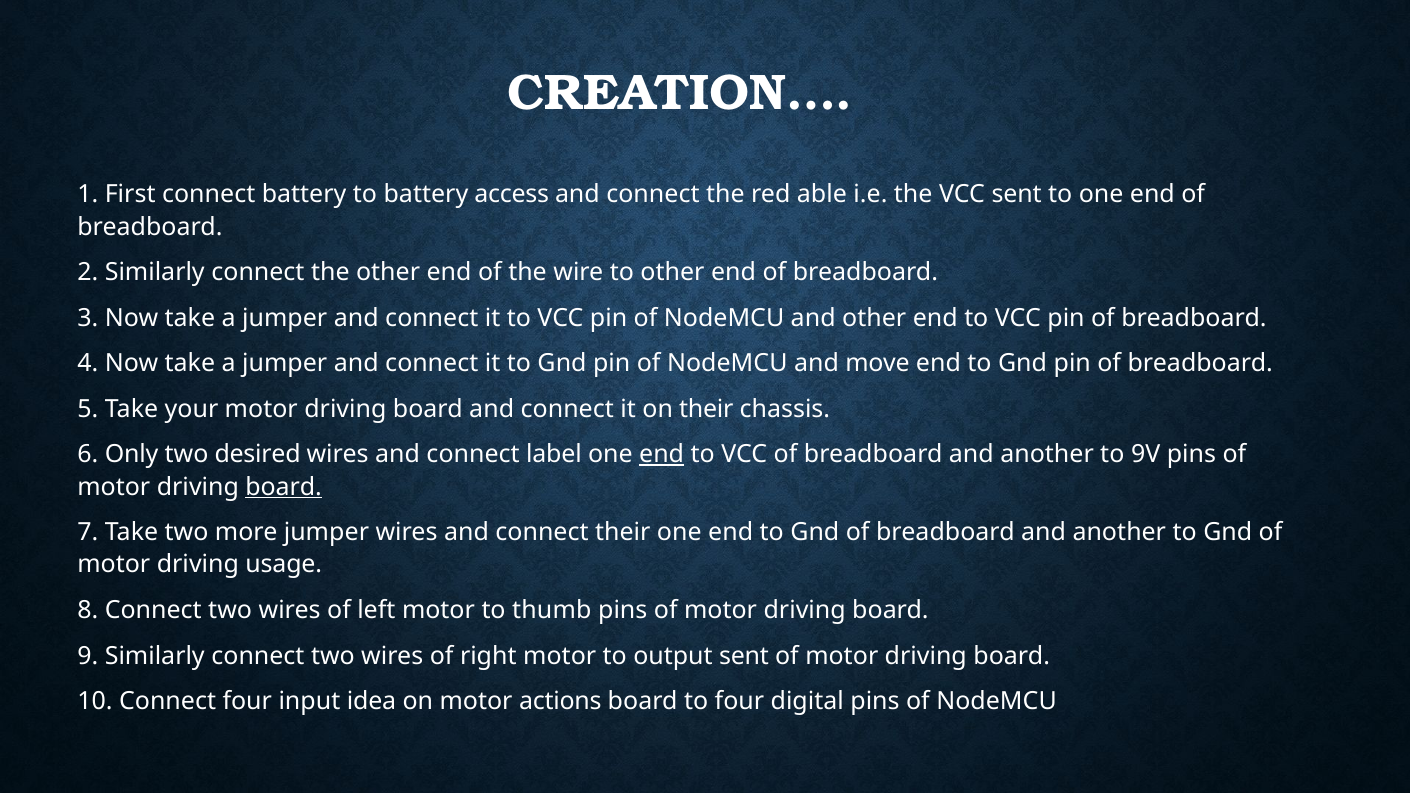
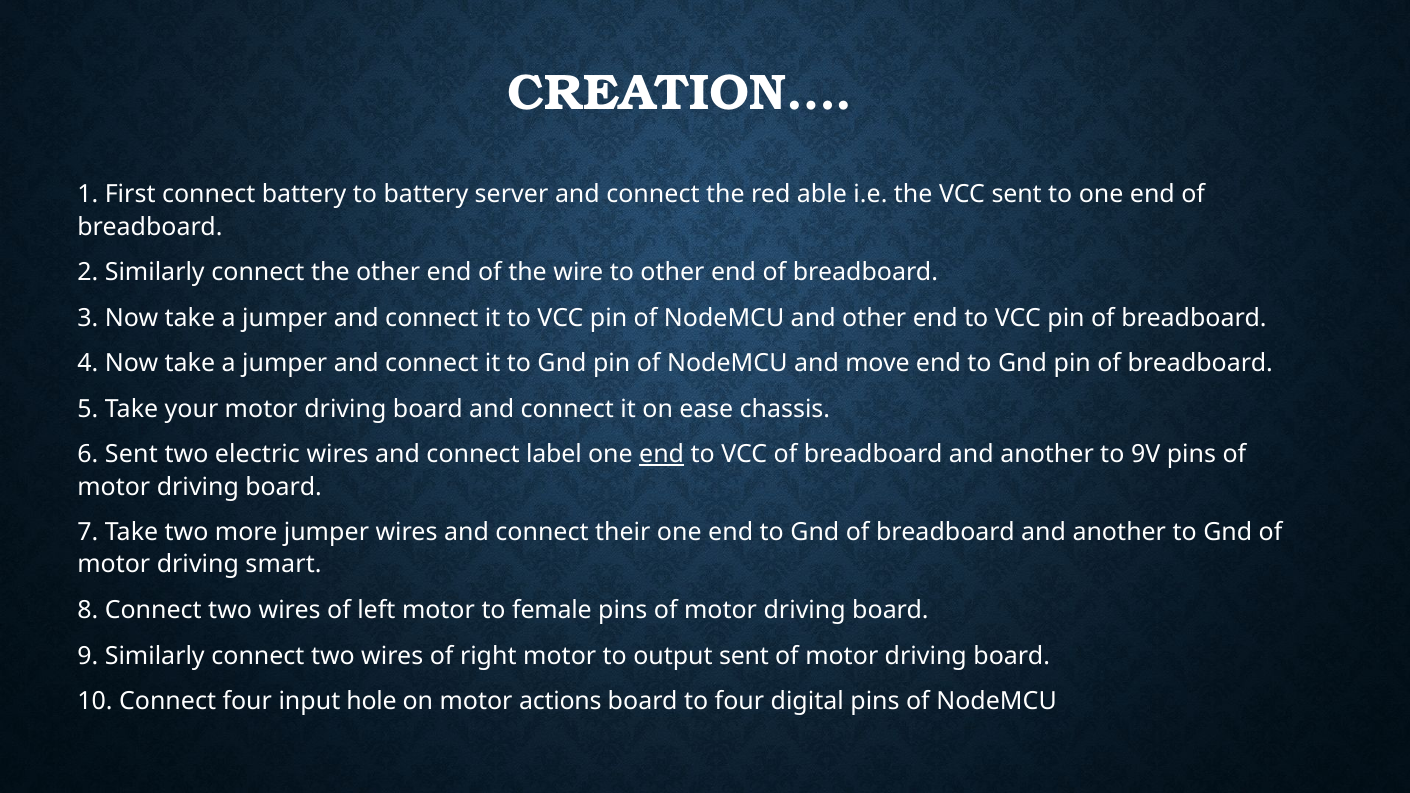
access: access -> server (512, 194)
on their: their -> ease (706, 409)
6 Only: Only -> Sent (131, 455)
desired: desired -> electric (257, 455)
board underline: present -> none (284, 487)
usage: usage -> smart (284, 565)
thumb: thumb -> female (552, 610)
idea: idea -> hole (372, 701)
